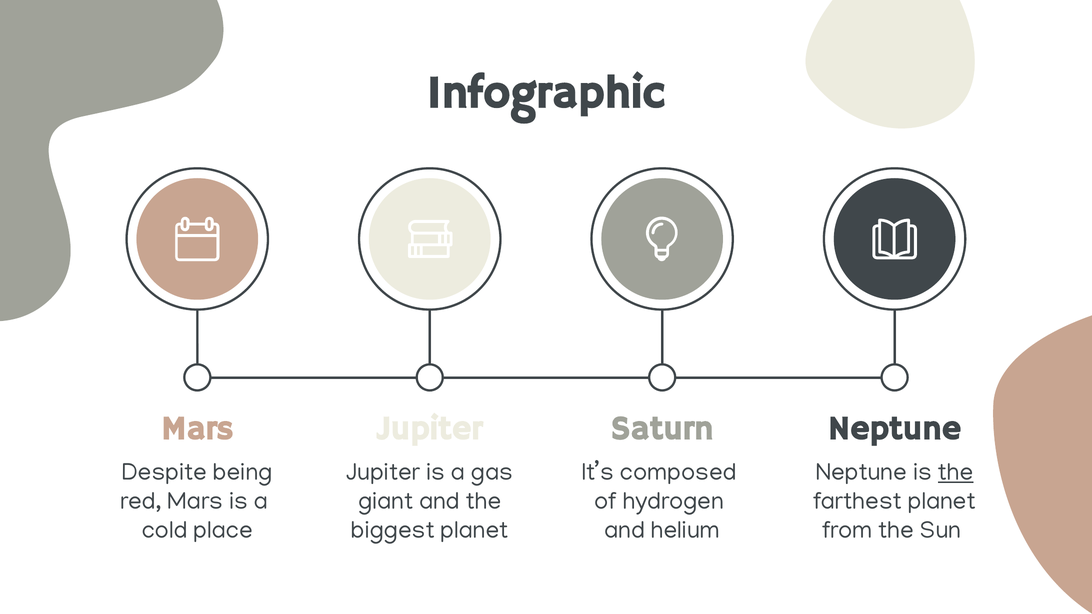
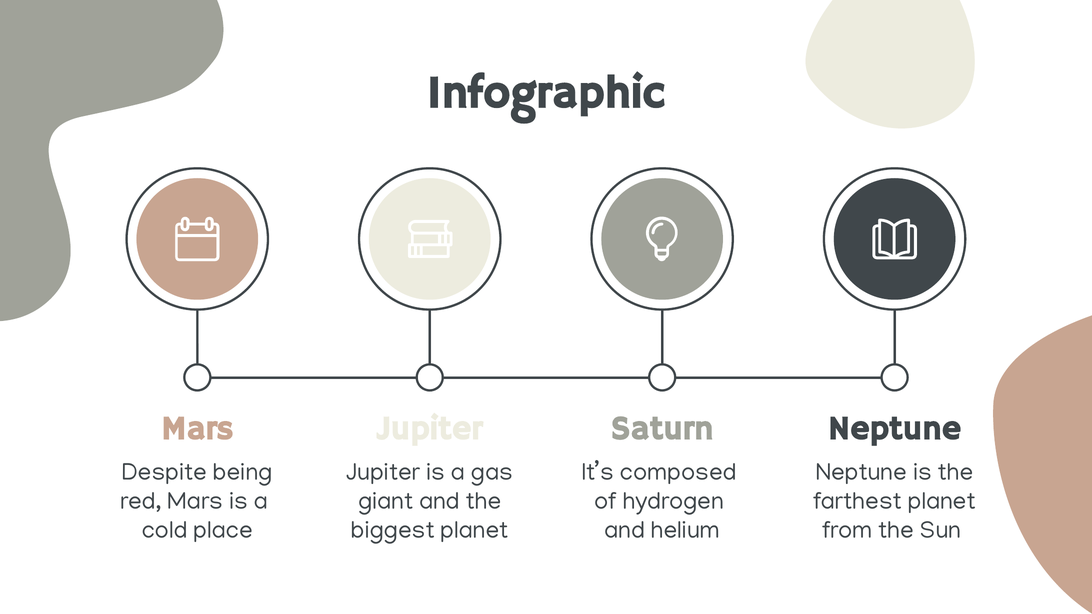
the underline: present -> none (956, 472)
